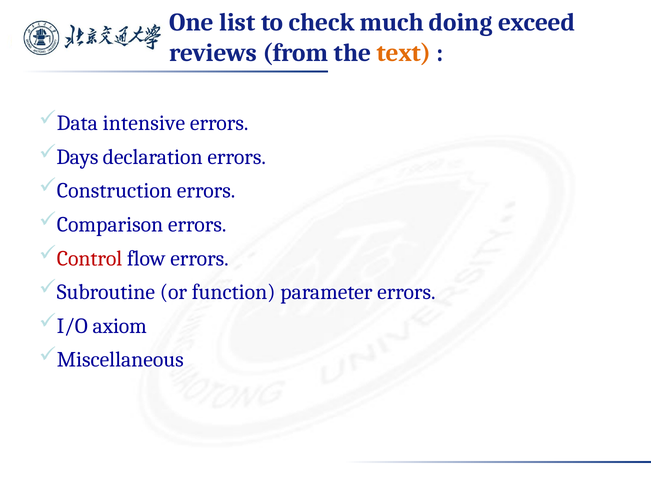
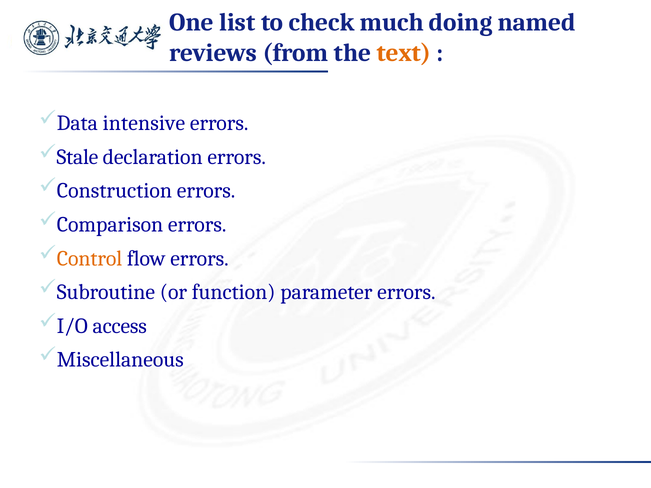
exceed: exceed -> named (537, 22)
Days: Days -> Stale (77, 157)
Control colour: red -> orange (90, 258)
axiom: axiom -> access (120, 326)
